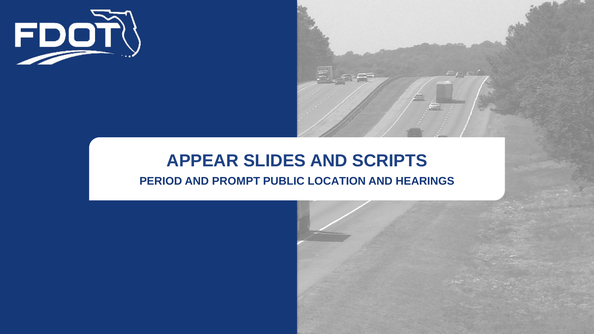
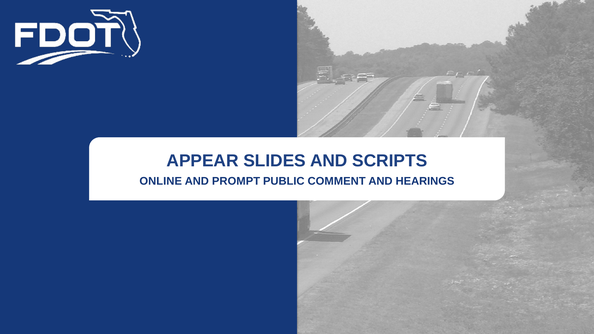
PERIOD: PERIOD -> ONLINE (161, 181)
LOCATION: LOCATION -> COMMENT (337, 181)
